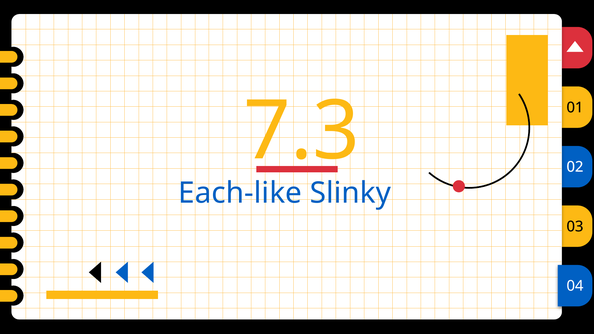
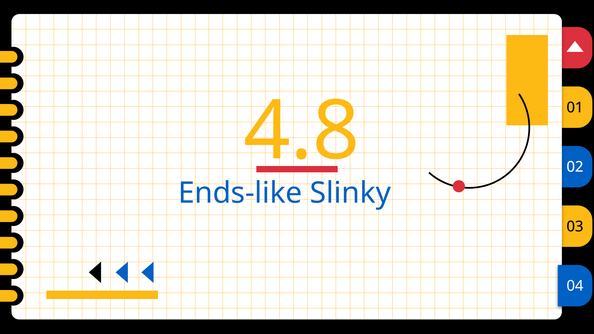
7.3: 7.3 -> 4.8 (302, 131)
Each-like: Each-like -> Ends-like (240, 193)
